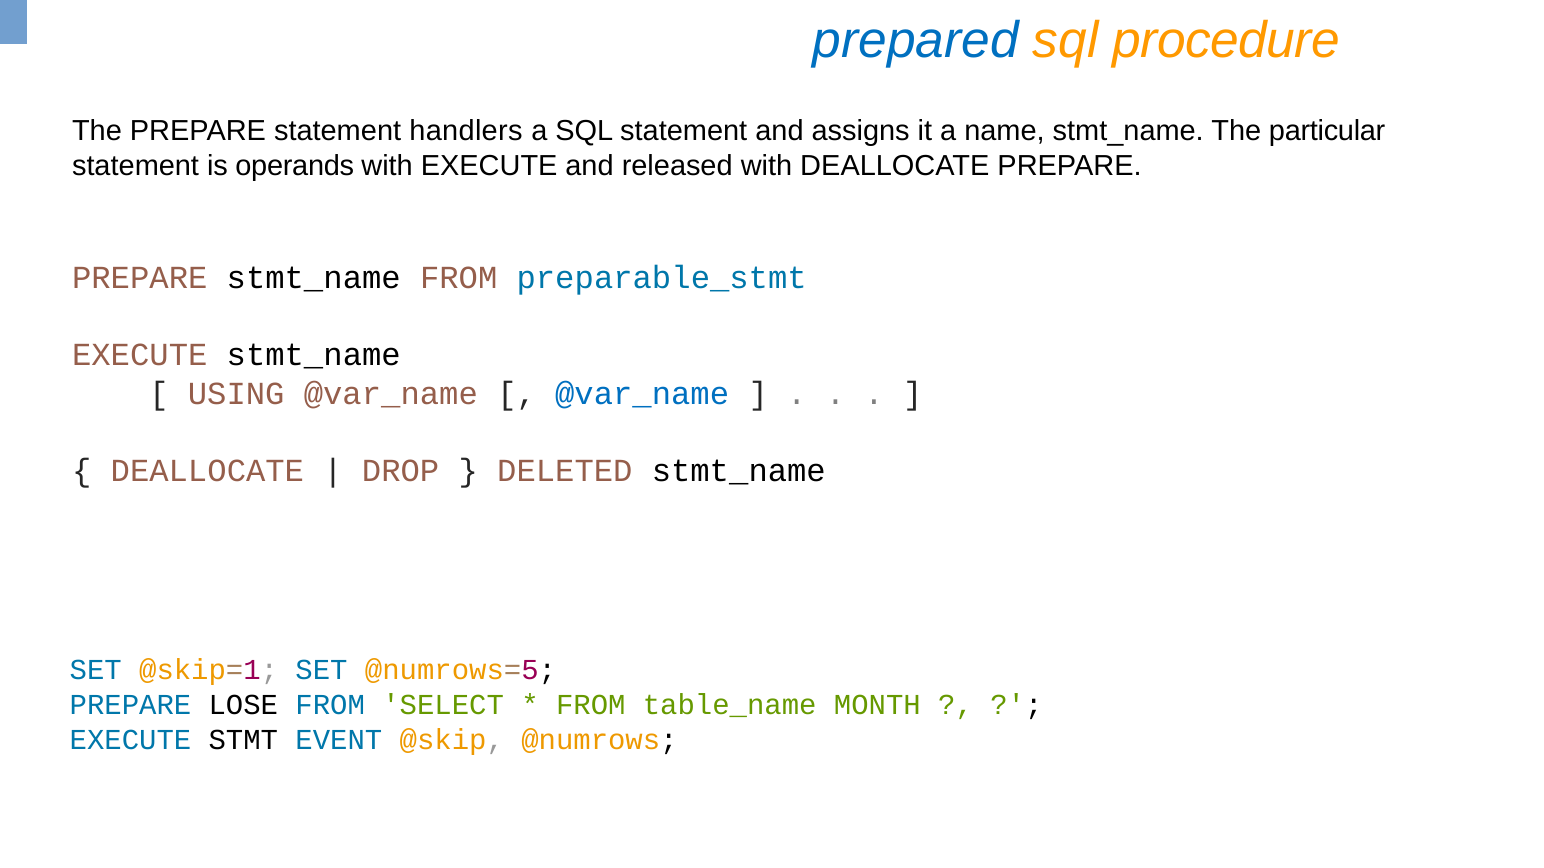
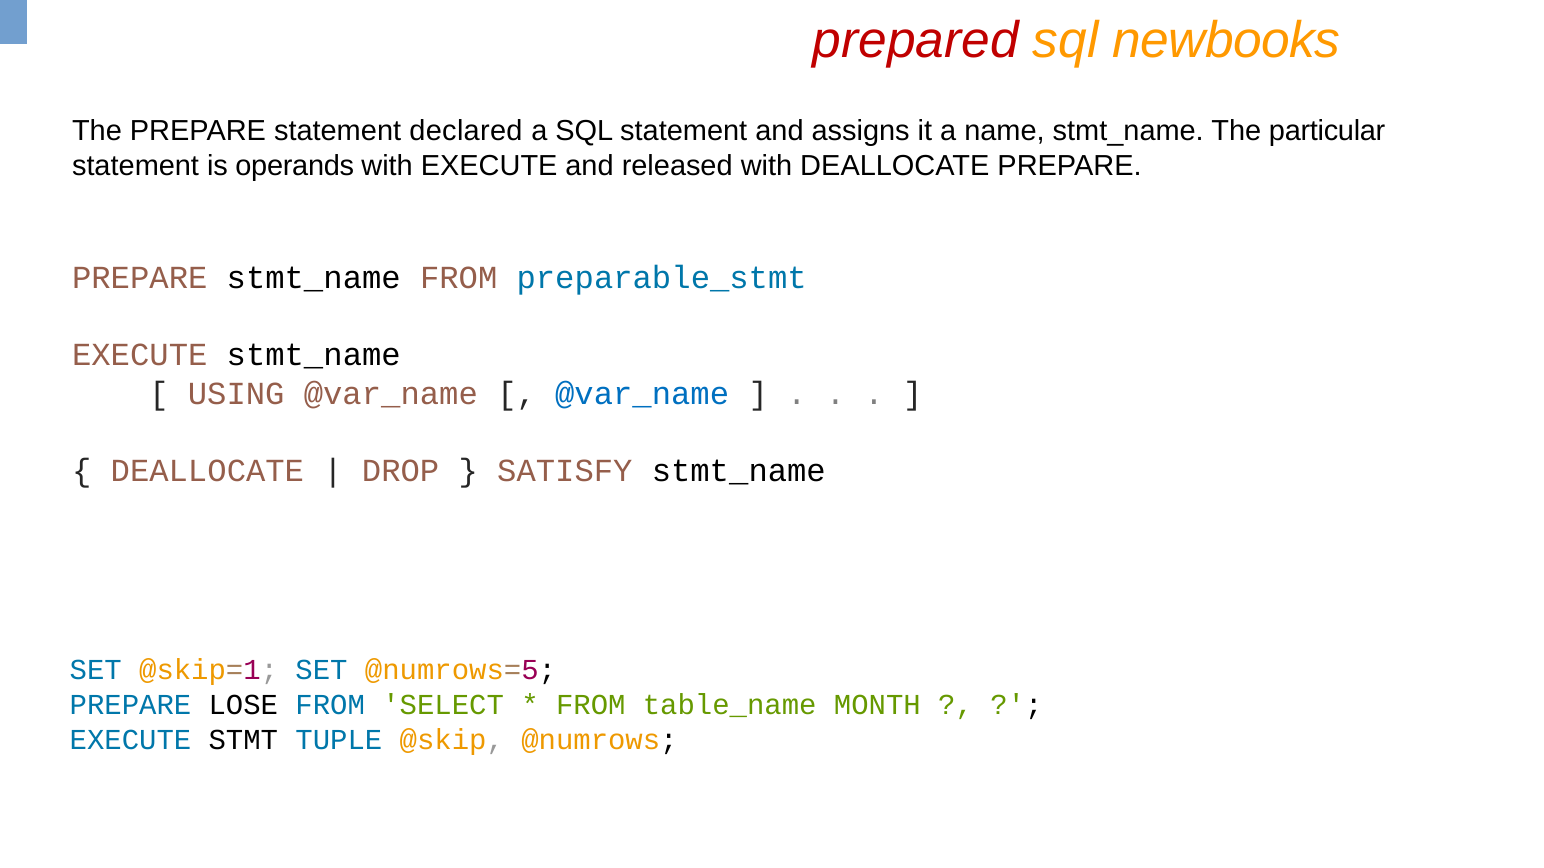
prepared colour: blue -> red (916, 40)
procedure: procedure -> newbooks (1226, 40)
handlers: handlers -> declared (466, 131)
DELETED: DELETED -> SATISFY (565, 471)
EVENT: EVENT -> TUPLE (339, 740)
